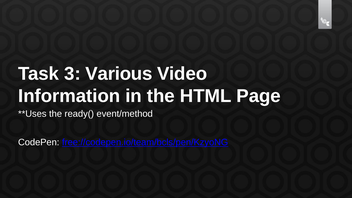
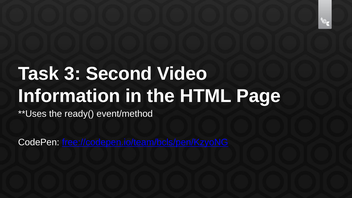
Various: Various -> Second (119, 74)
